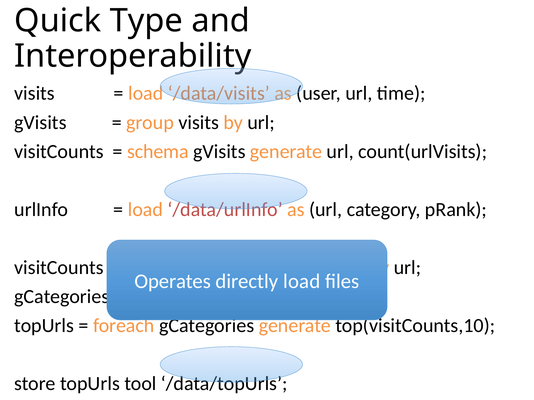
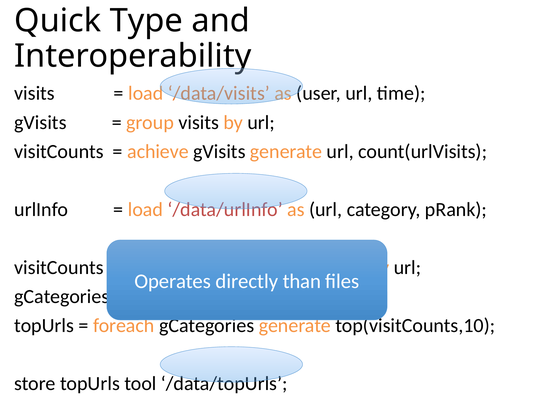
schema: schema -> achieve (158, 152)
directly load: load -> than (302, 282)
